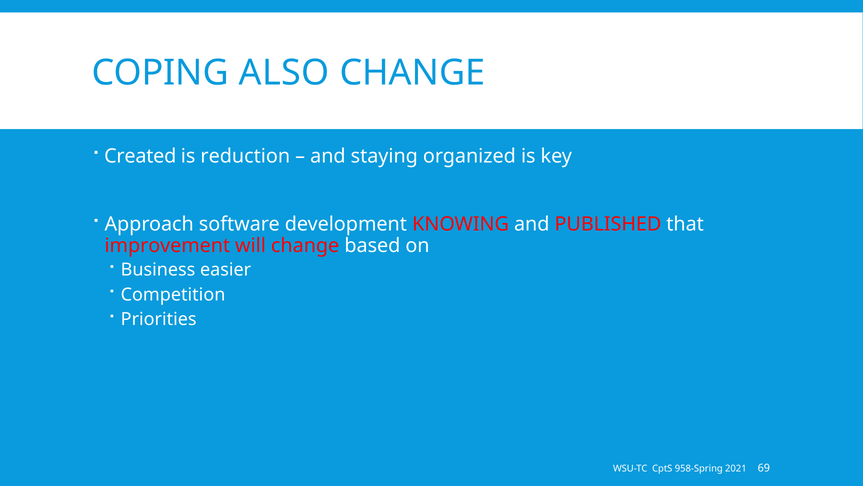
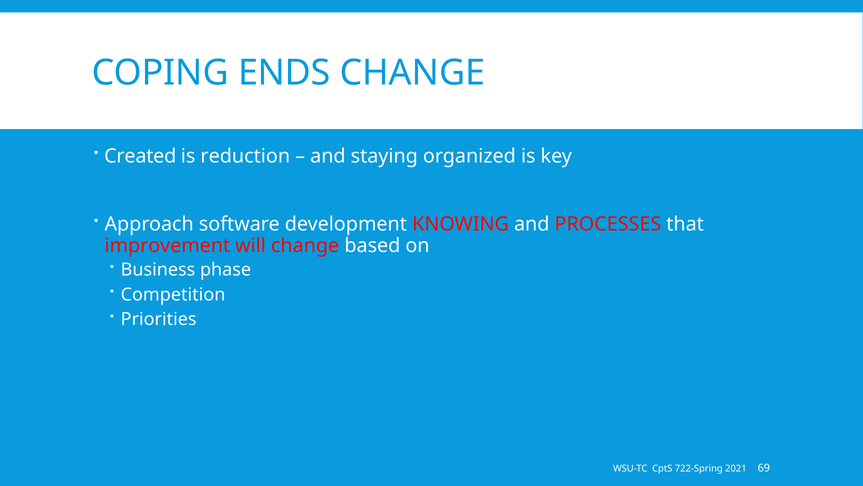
ALSO: ALSO -> ENDS (284, 73)
PUBLISHED: PUBLISHED -> PROCESSES (608, 224)
easier: easier -> phase (226, 269)
958-Spring: 958-Spring -> 722-Spring (699, 468)
